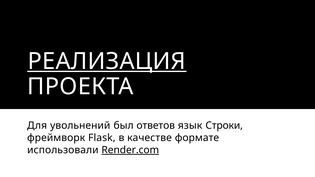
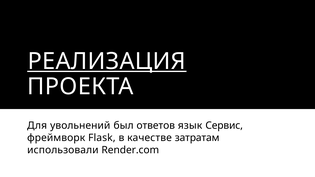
Строки: Строки -> Сервис (224, 126)
формате: формате -> затратам (197, 138)
Render.com underline: present -> none (130, 150)
